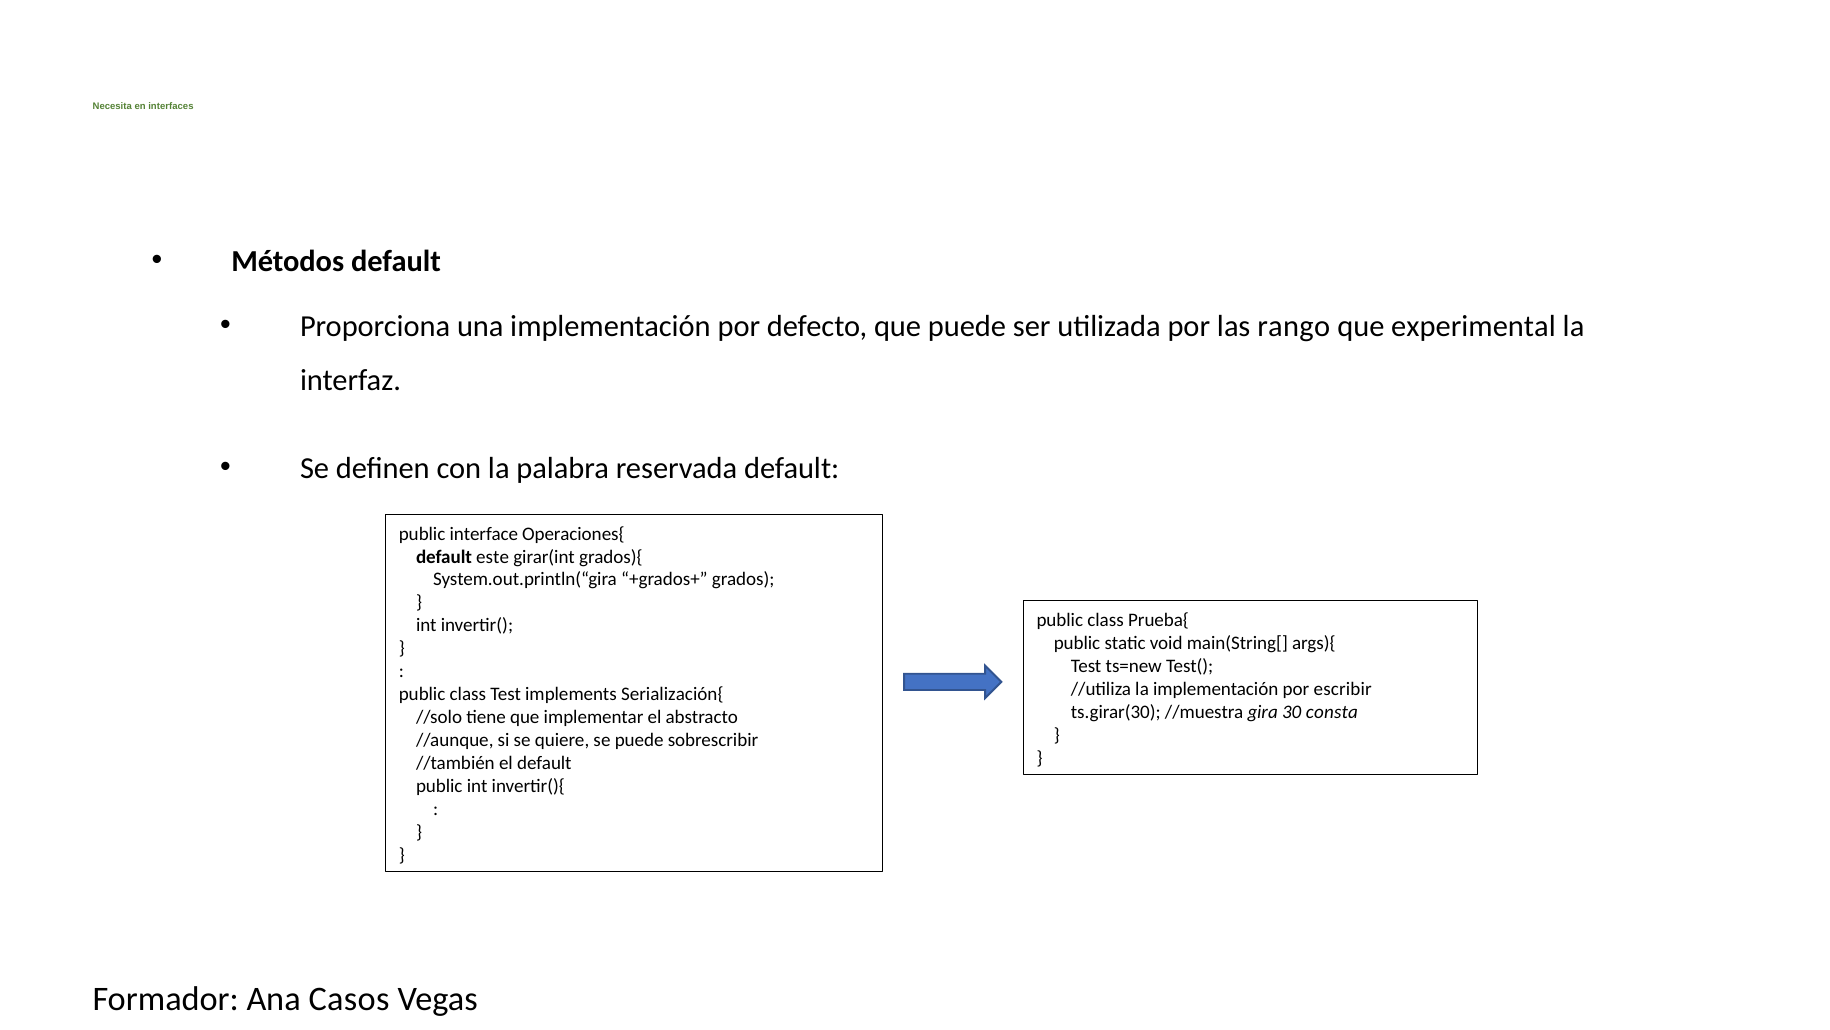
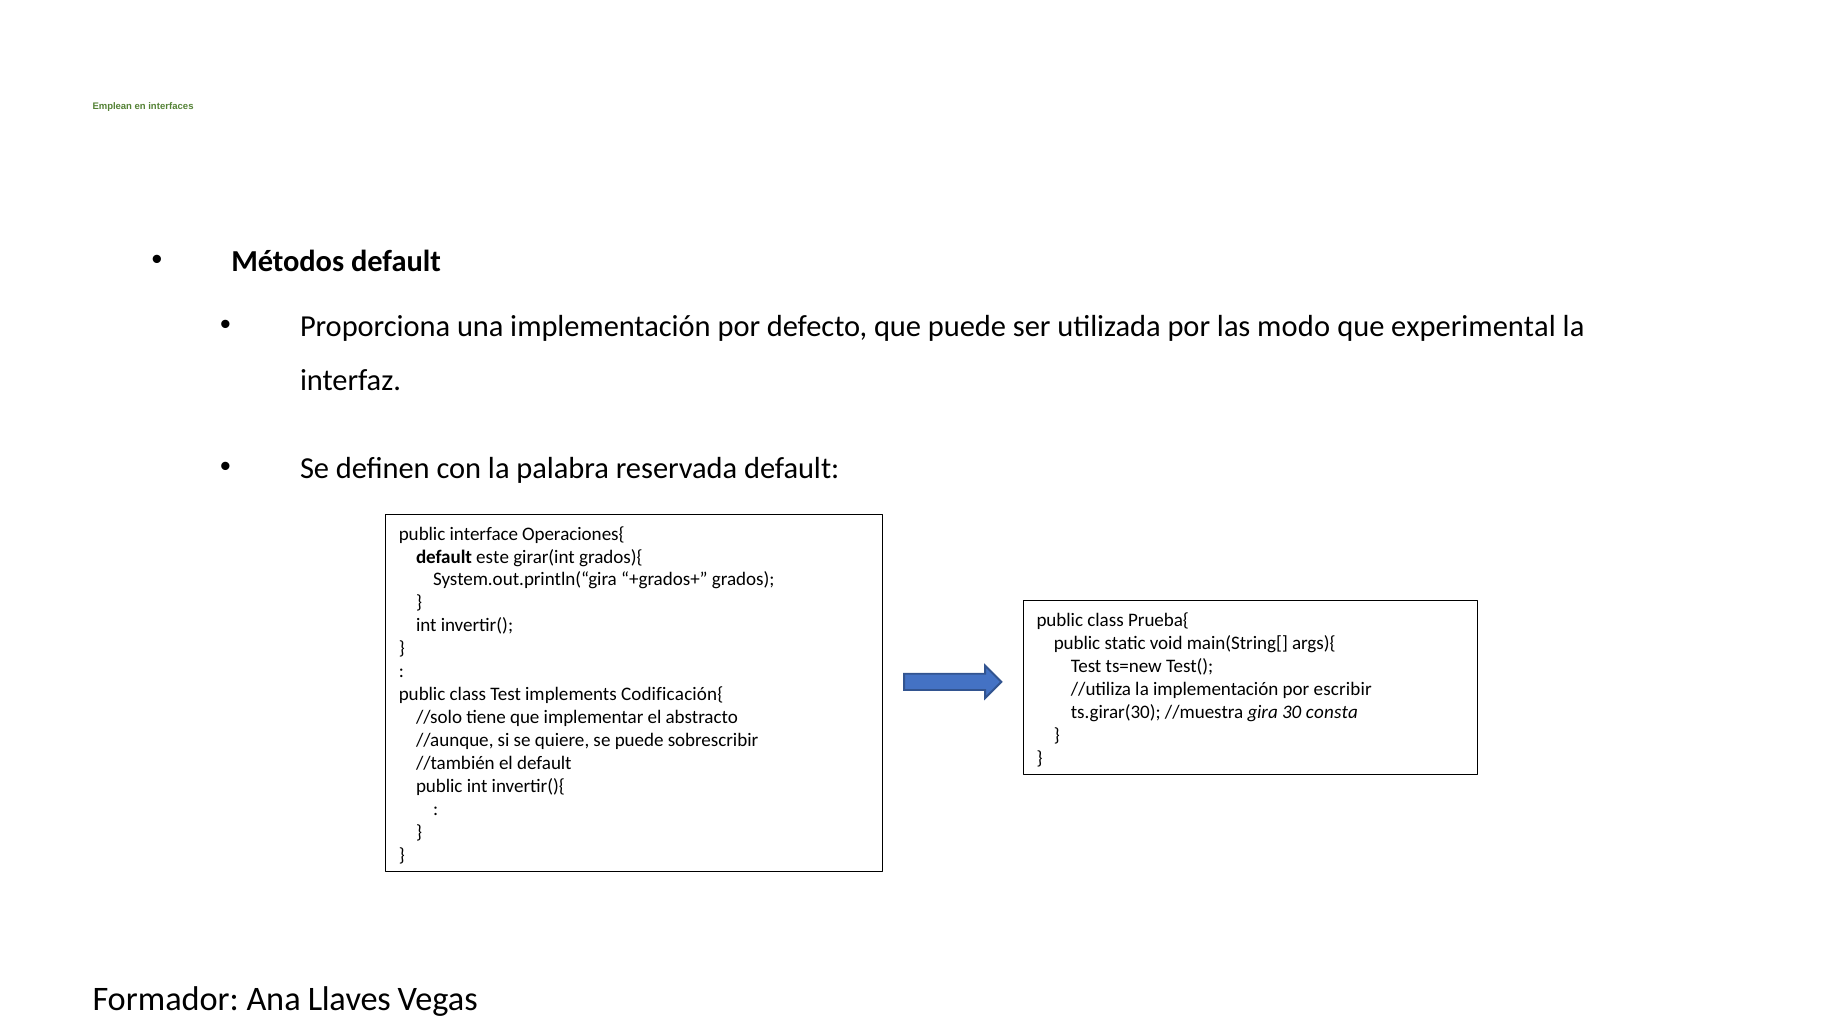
Necesita: Necesita -> Emplean (112, 107)
rango: rango -> modo (1294, 326)
Serialización{: Serialización{ -> Codificación{ (672, 694)
Casos: Casos -> Llaves (349, 999)
